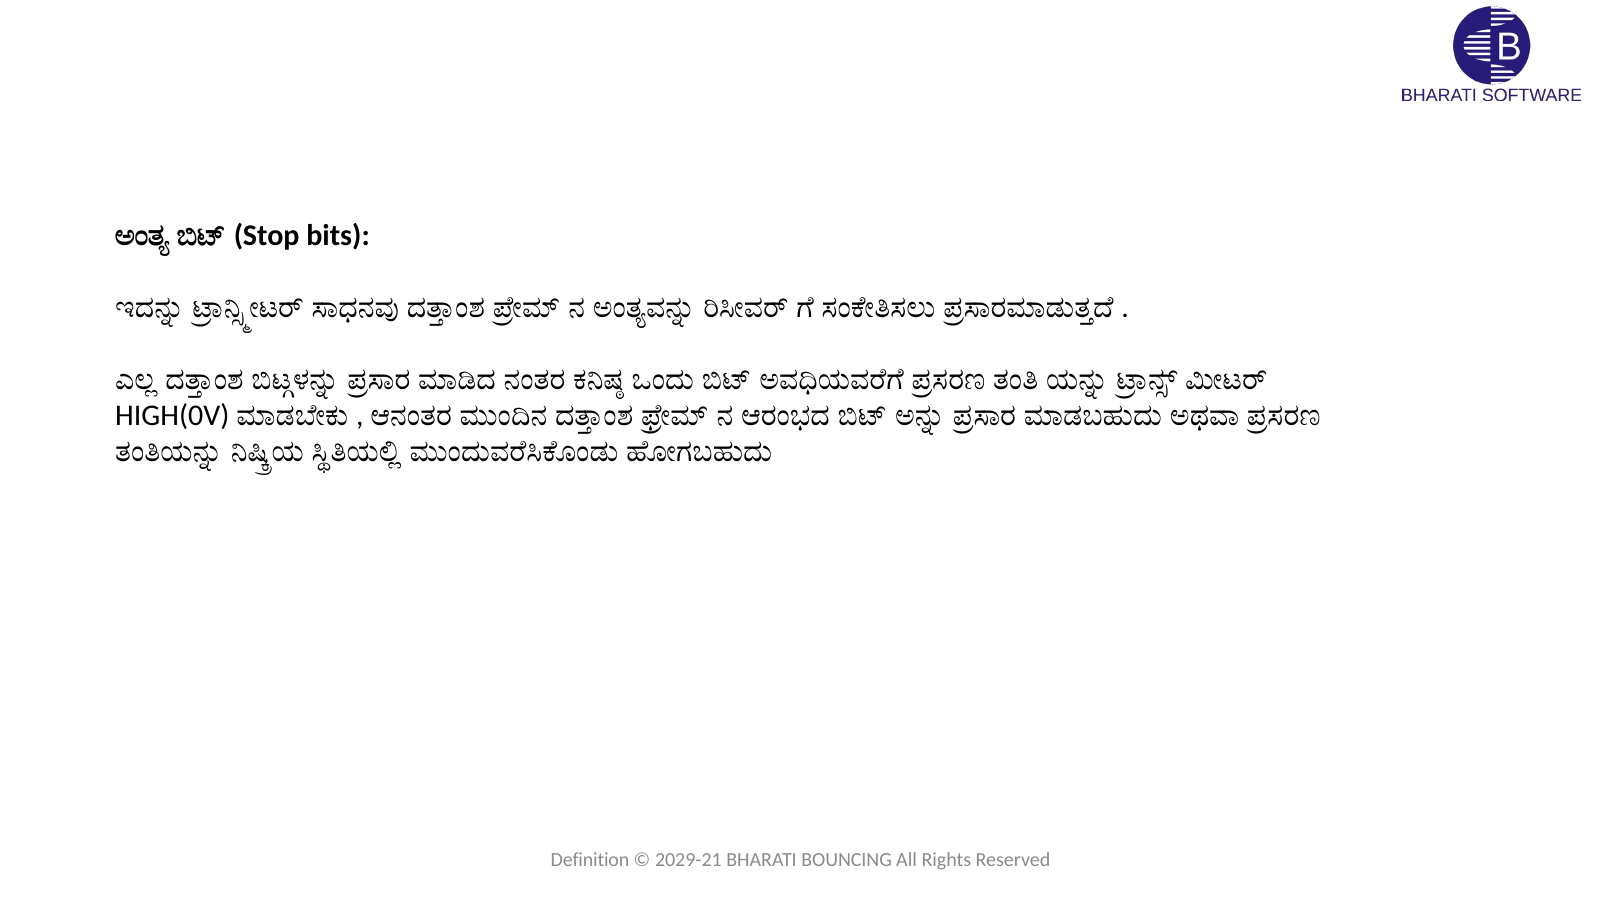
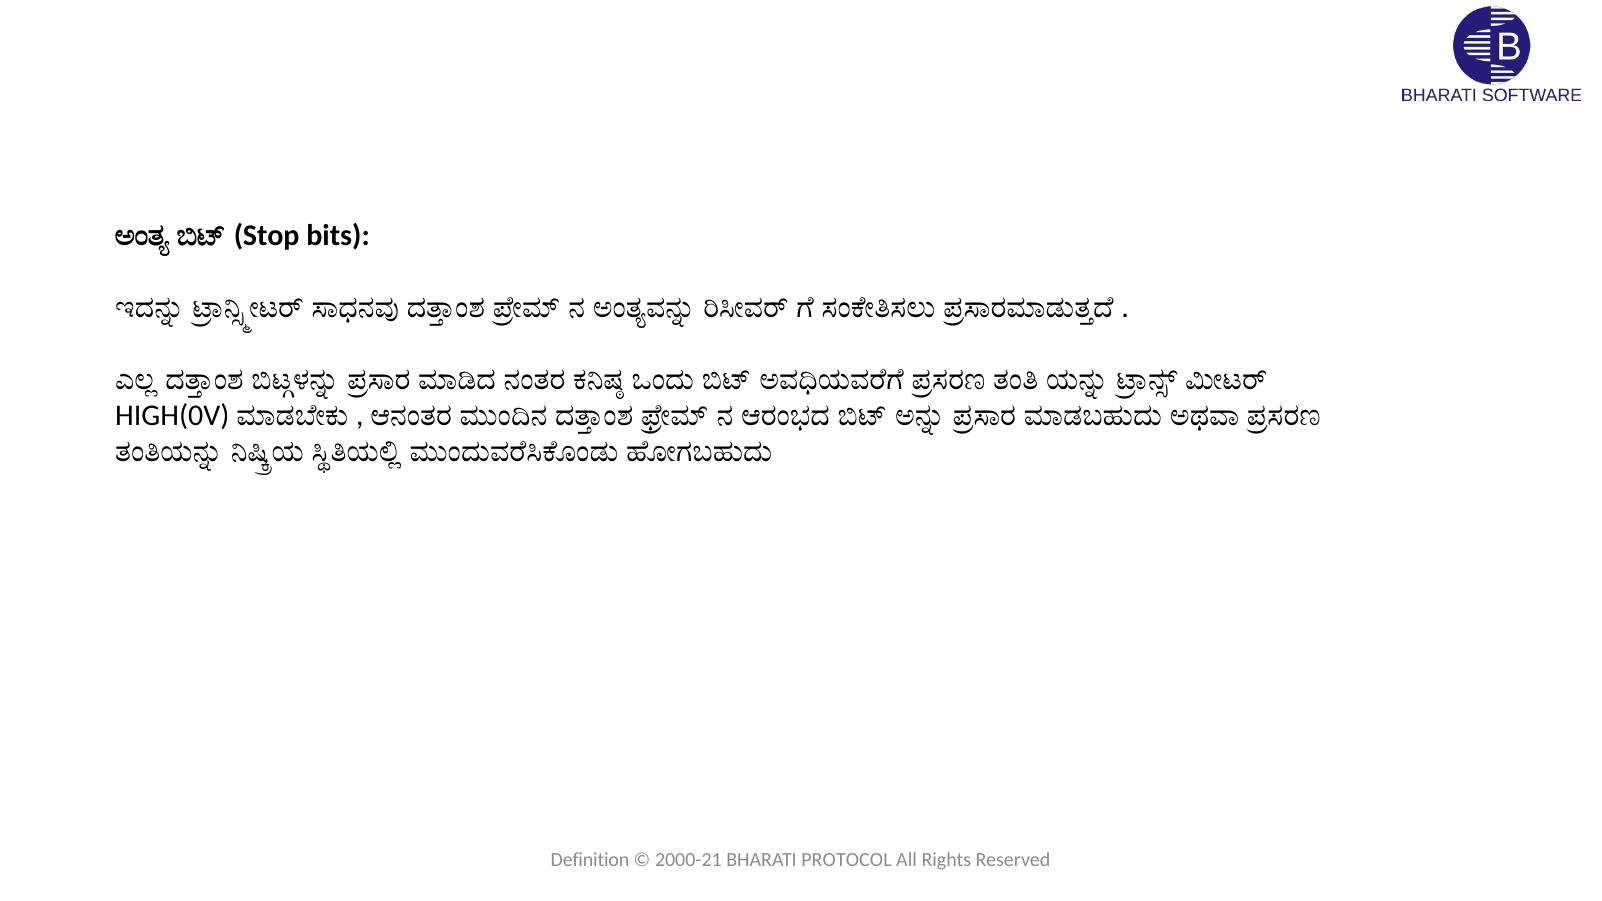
2029-21: 2029-21 -> 2000-21 (688, 860)
BOUNCING: BOUNCING -> PROTOCOL (846, 860)
